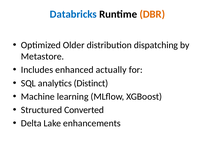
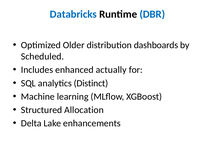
DBR colour: orange -> blue (152, 14)
dispatching: dispatching -> dashboards (156, 45)
Metastore: Metastore -> Scheduled (42, 57)
Converted: Converted -> Allocation (84, 110)
